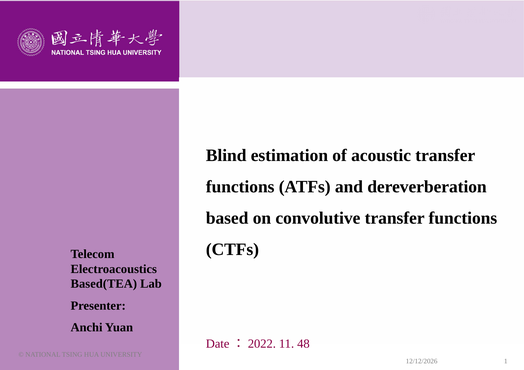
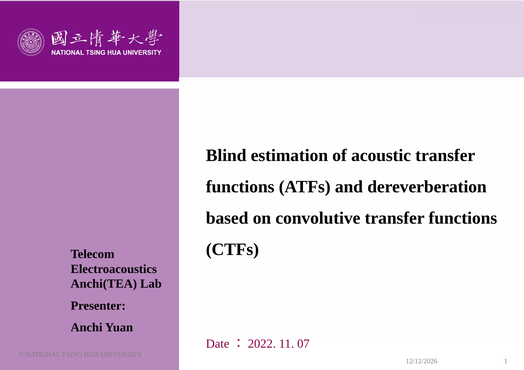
Based(TEA: Based(TEA -> Anchi(TEA (104, 284)
48: 48 -> 07 (303, 344)
